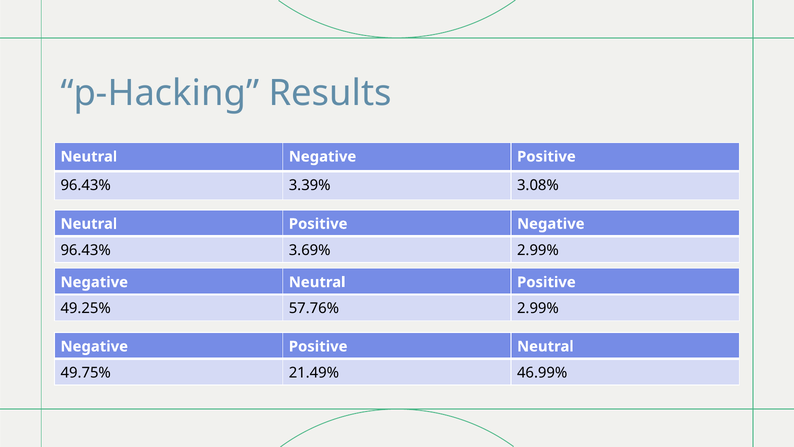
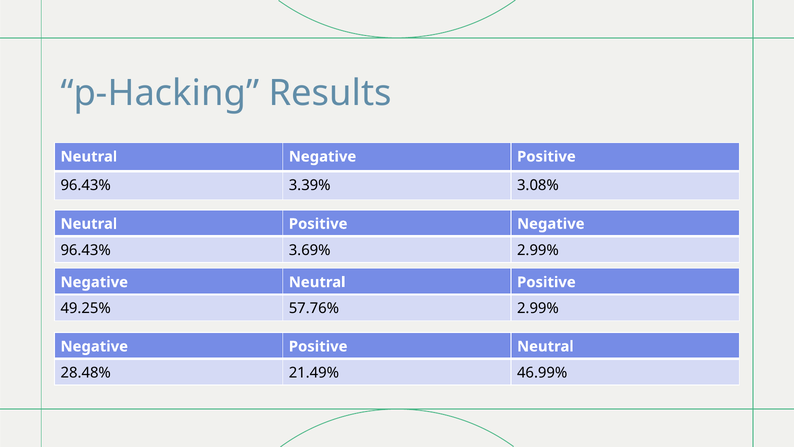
49.75%: 49.75% -> 28.48% (86, 372)
